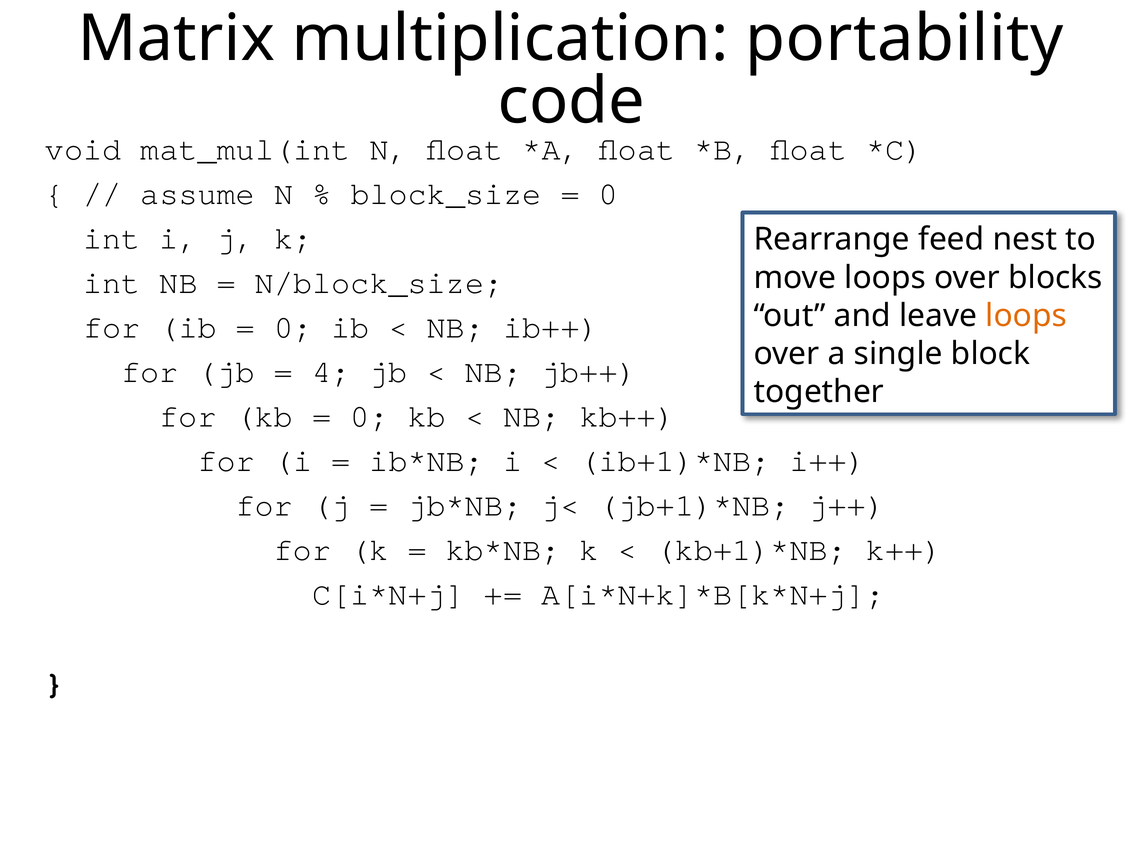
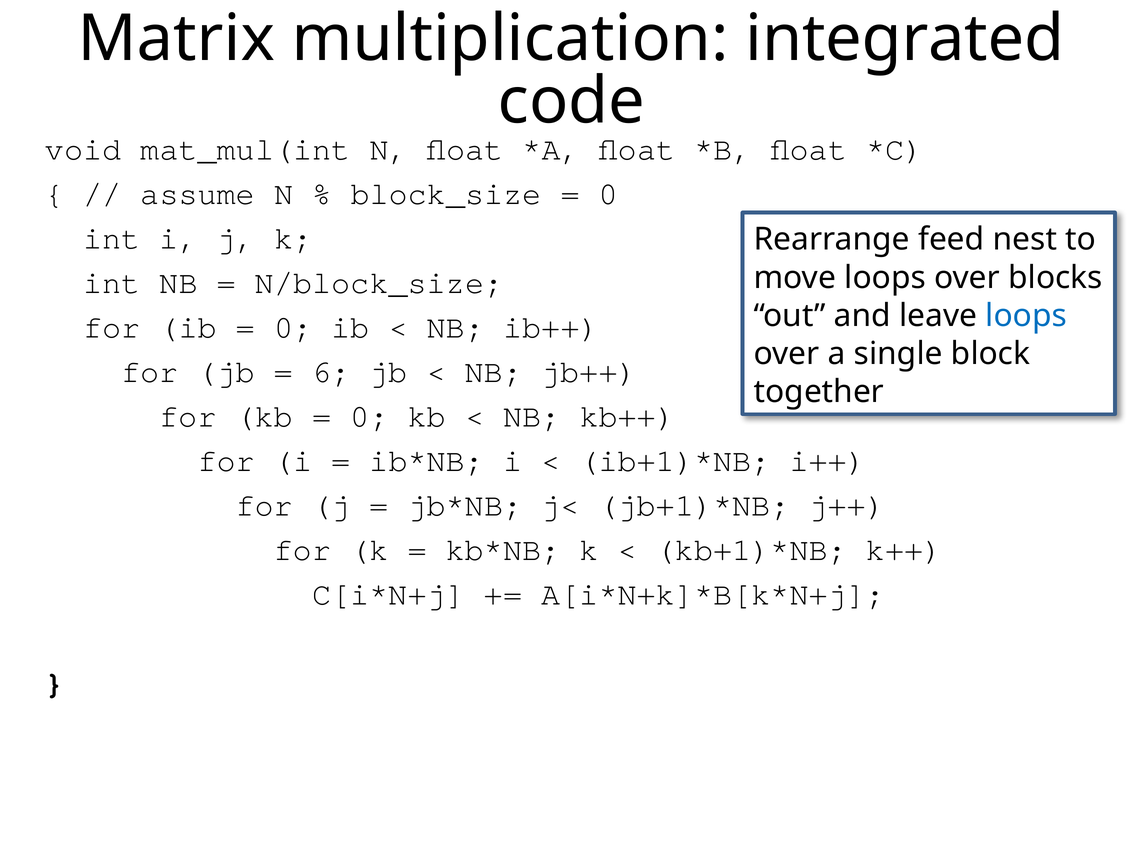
portability: portability -> integrated (905, 39)
loops colour: orange -> blue (1026, 316)
4: 4 -> 6 (331, 372)
